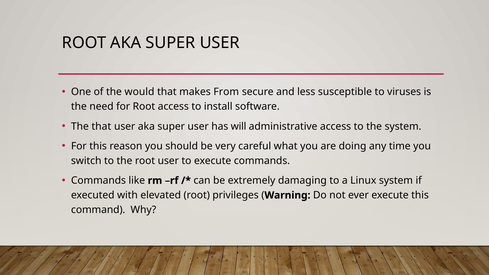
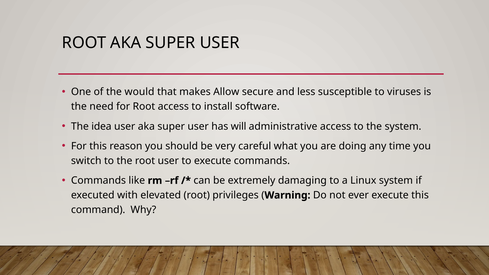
From: From -> Allow (226, 92)
The that: that -> idea (101, 126)
